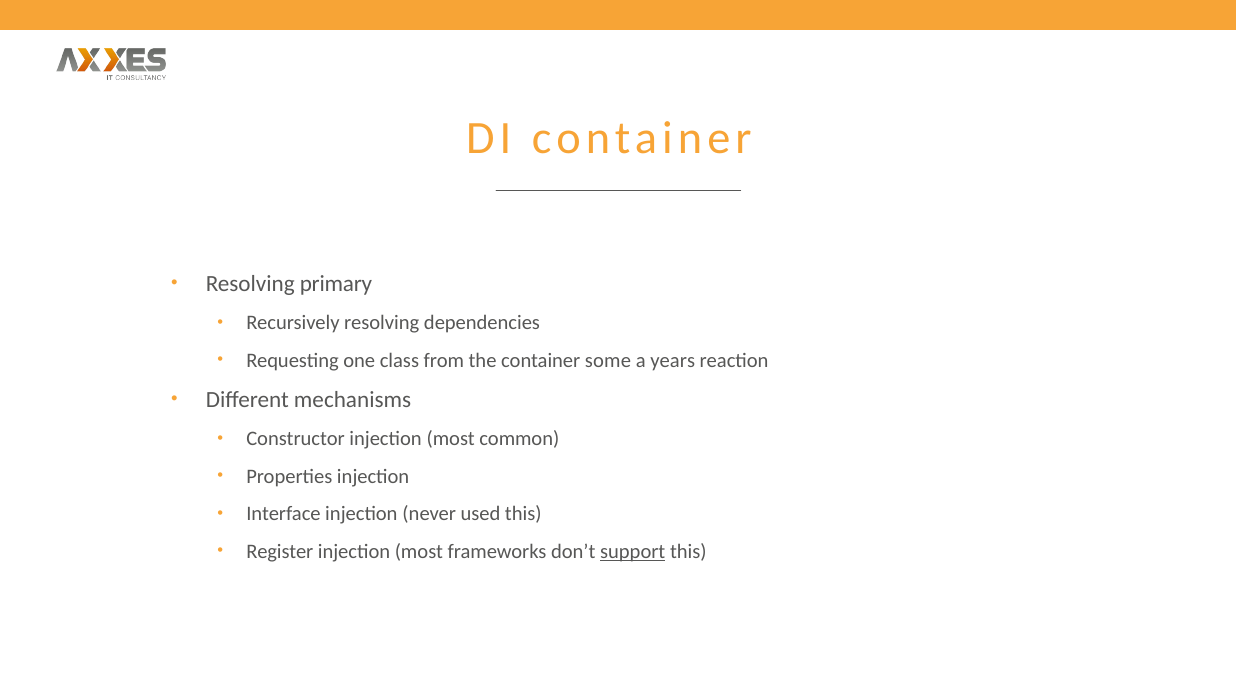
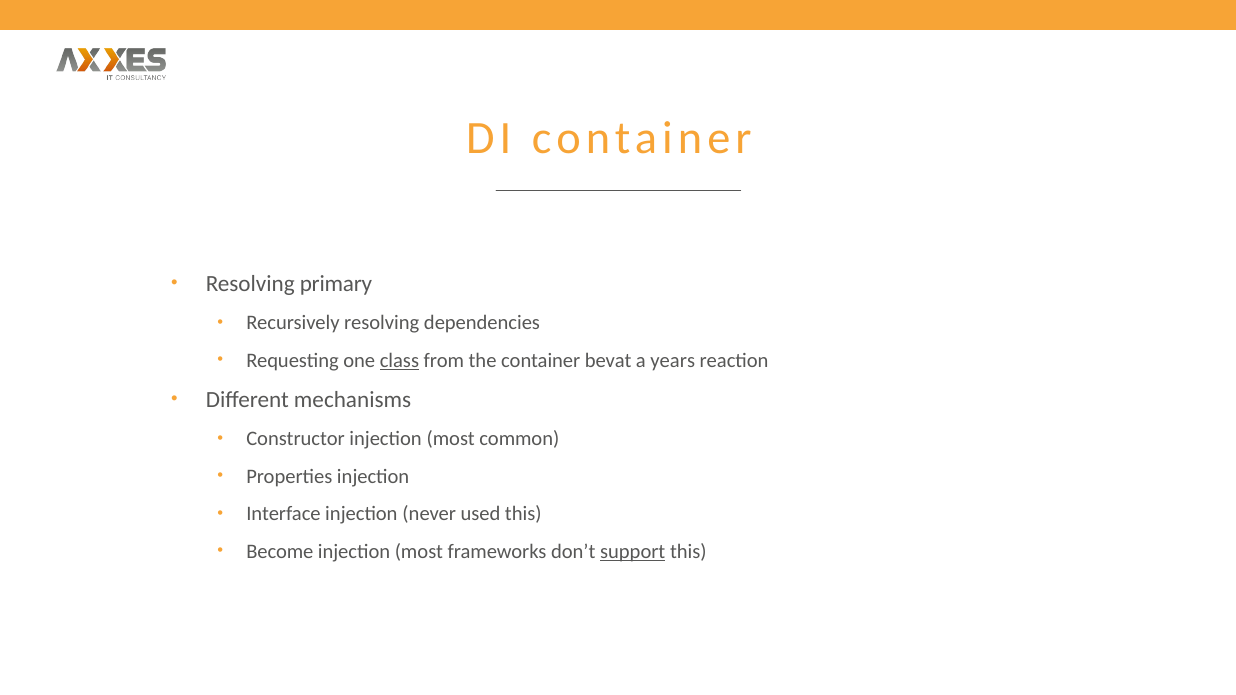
class underline: none -> present (399, 361)
some: some -> bevat (608, 361)
Register: Register -> Become (280, 552)
